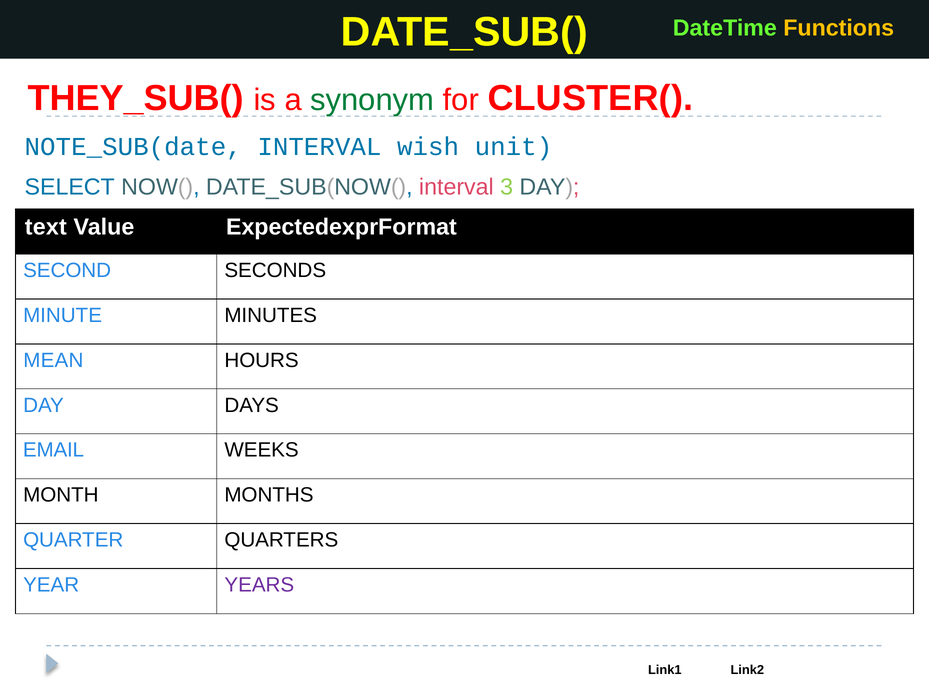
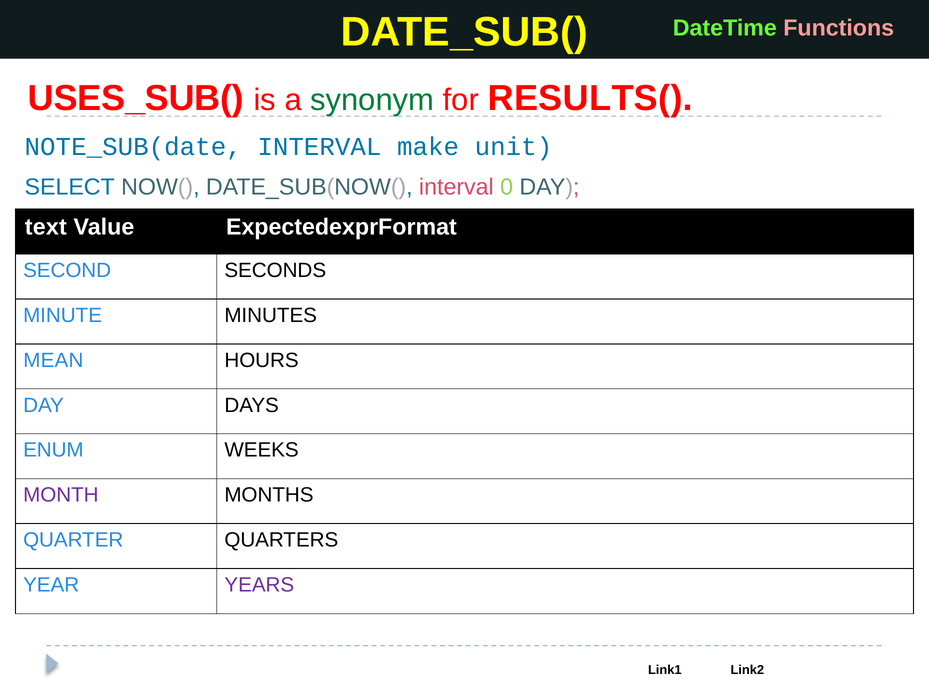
Functions colour: yellow -> pink (839, 28)
THEY_SUB(: THEY_SUB( -> USES_SUB( (136, 98)
CLUSTER(: CLUSTER( -> RESULTS( (590, 98)
wish: wish -> make (428, 147)
3: 3 -> 0 (507, 187)
EMAIL: EMAIL -> ENUM (53, 450)
MONTH colour: black -> purple (61, 495)
